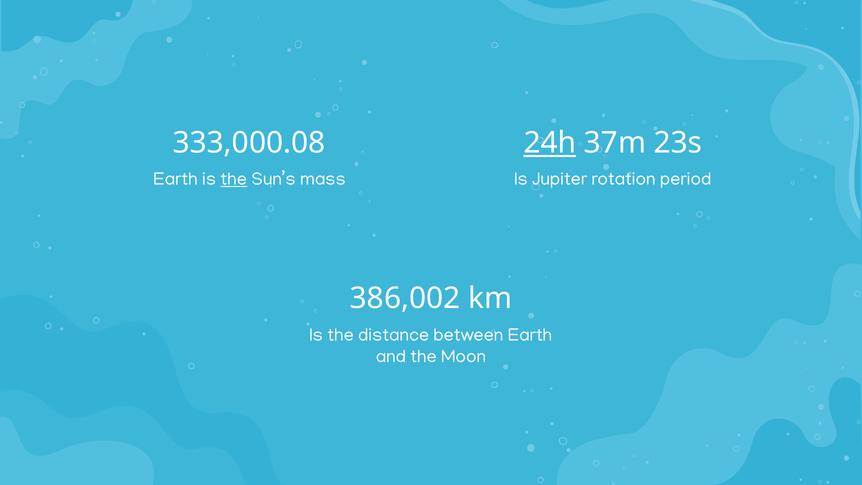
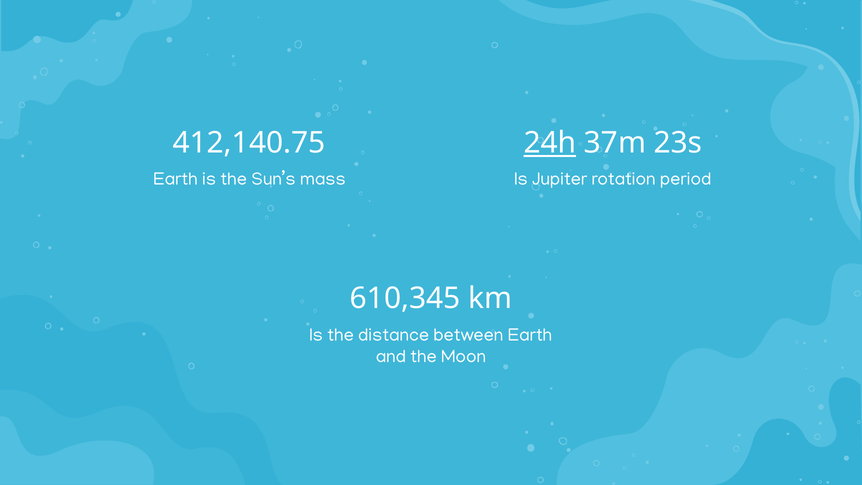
333,000.08: 333,000.08 -> 412,140.75 (249, 143)
the underline: present -> none (234, 179)
386,002: 386,002 -> 610,345 (405, 298)
